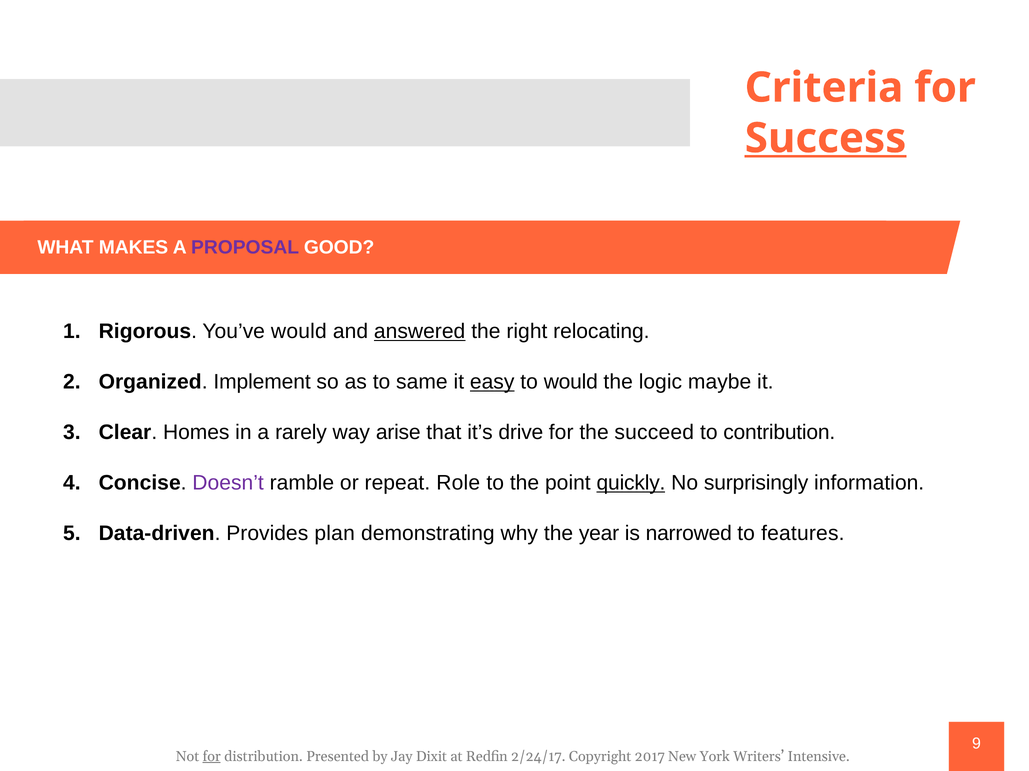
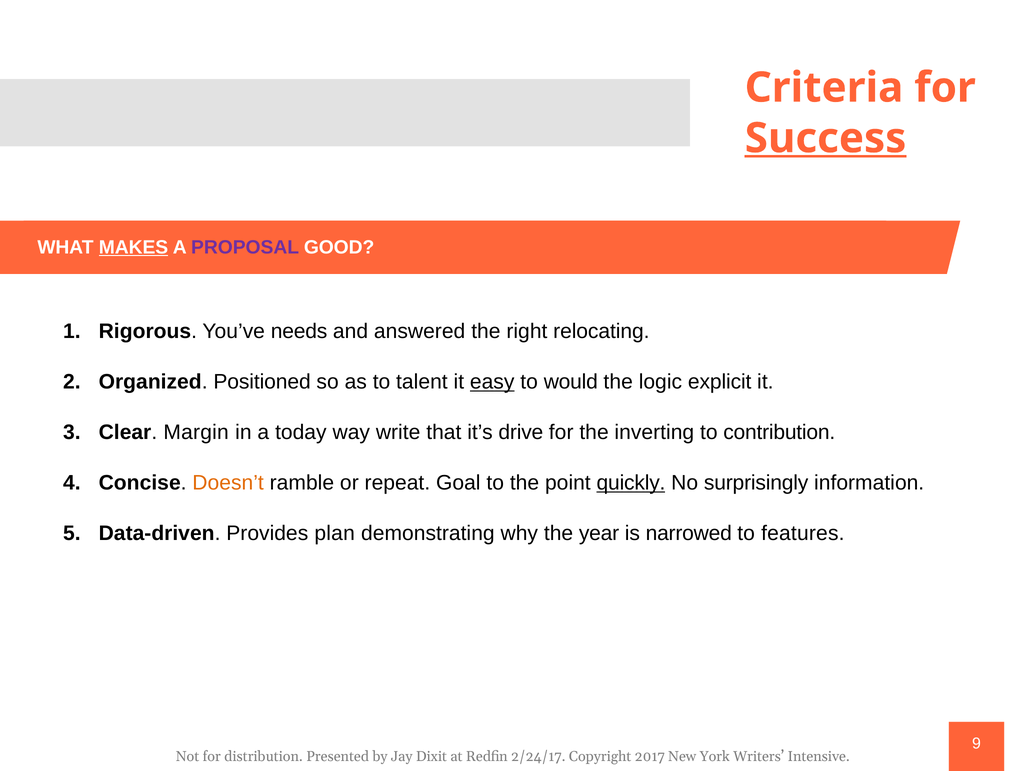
MAKES underline: none -> present (133, 247)
You’ve would: would -> needs (299, 332)
answered underline: present -> none (420, 332)
Implement: Implement -> Positioned (262, 382)
same: same -> talent (422, 382)
maybe: maybe -> explicit (720, 382)
Homes: Homes -> Margin (196, 433)
rarely: rarely -> today (301, 433)
arise: arise -> write (398, 433)
succeed: succeed -> inverting (654, 433)
Doesn’t colour: purple -> orange (228, 483)
Role: Role -> Goal (458, 483)
for underline: present -> none (212, 757)
